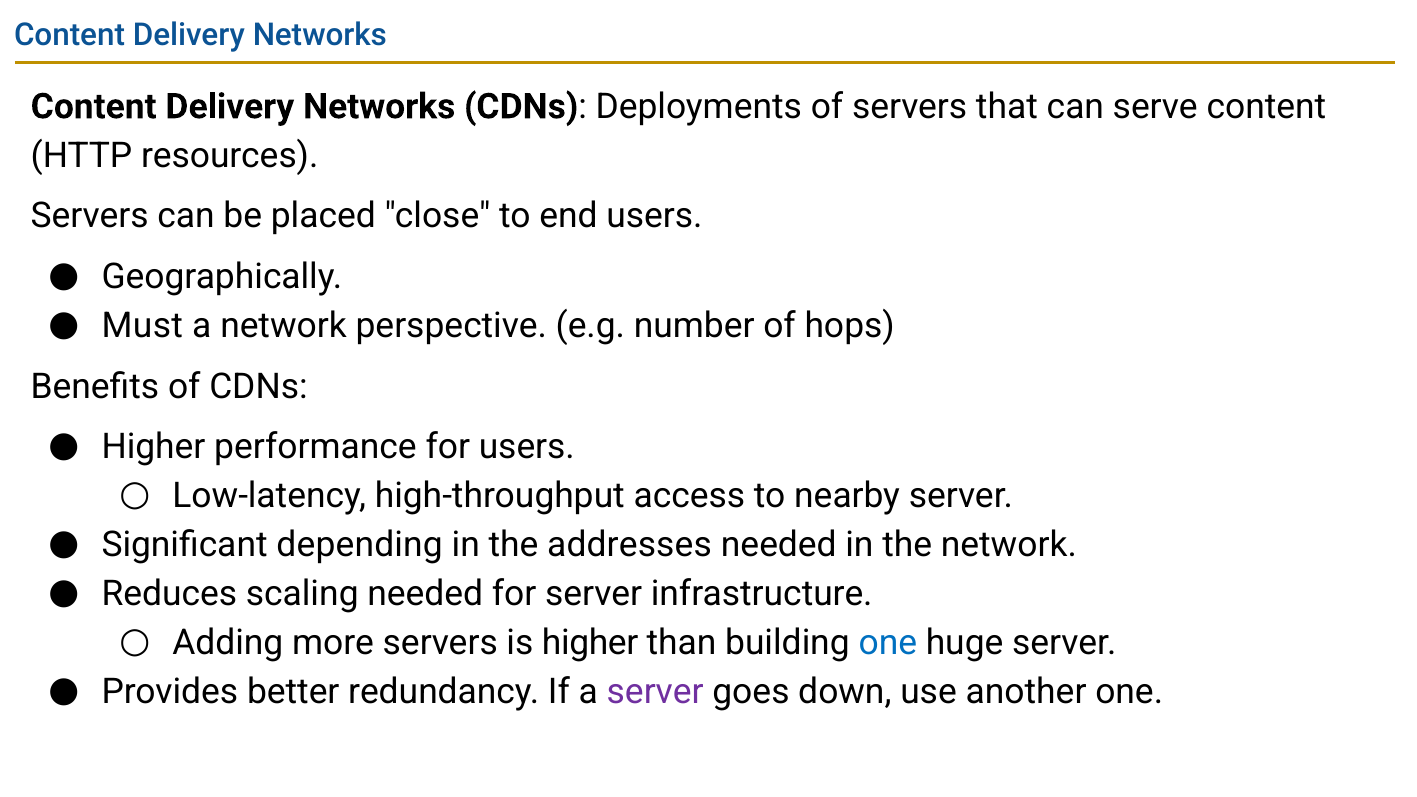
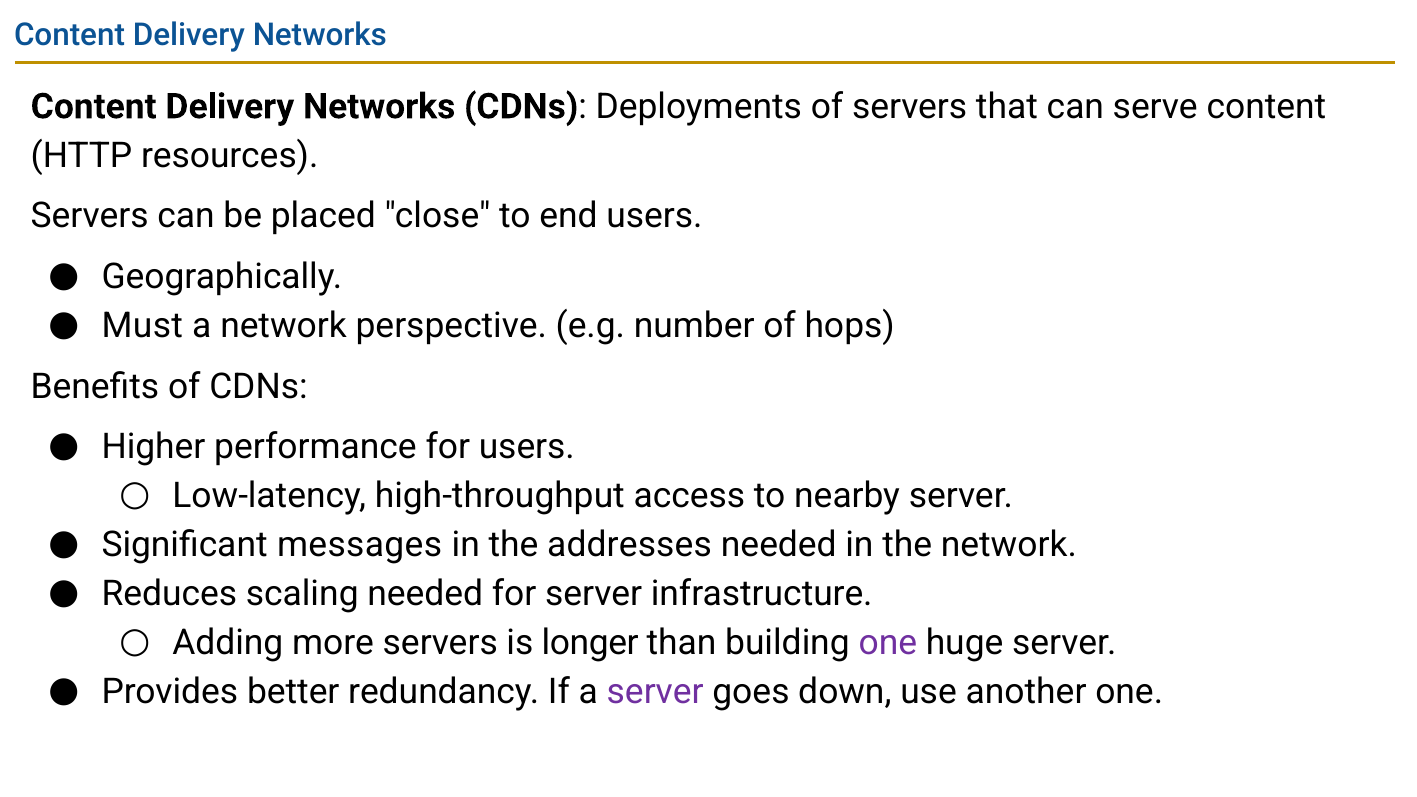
depending: depending -> messages (360, 545)
is higher: higher -> longer (590, 643)
one colour: blue -> purple (888, 643)
